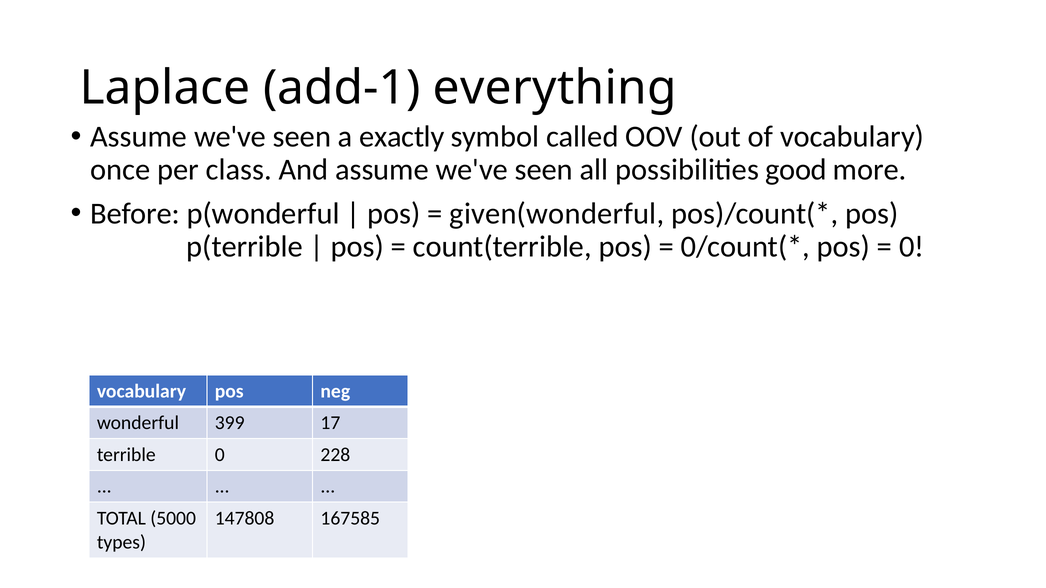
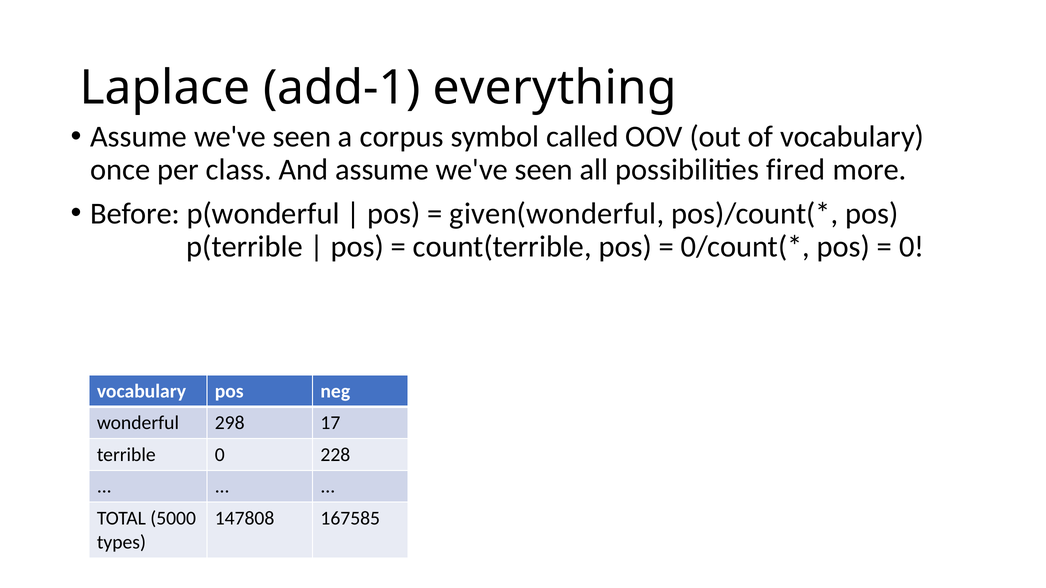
exactly: exactly -> corpus (402, 137)
good: good -> fired (796, 170)
399: 399 -> 298 (230, 423)
